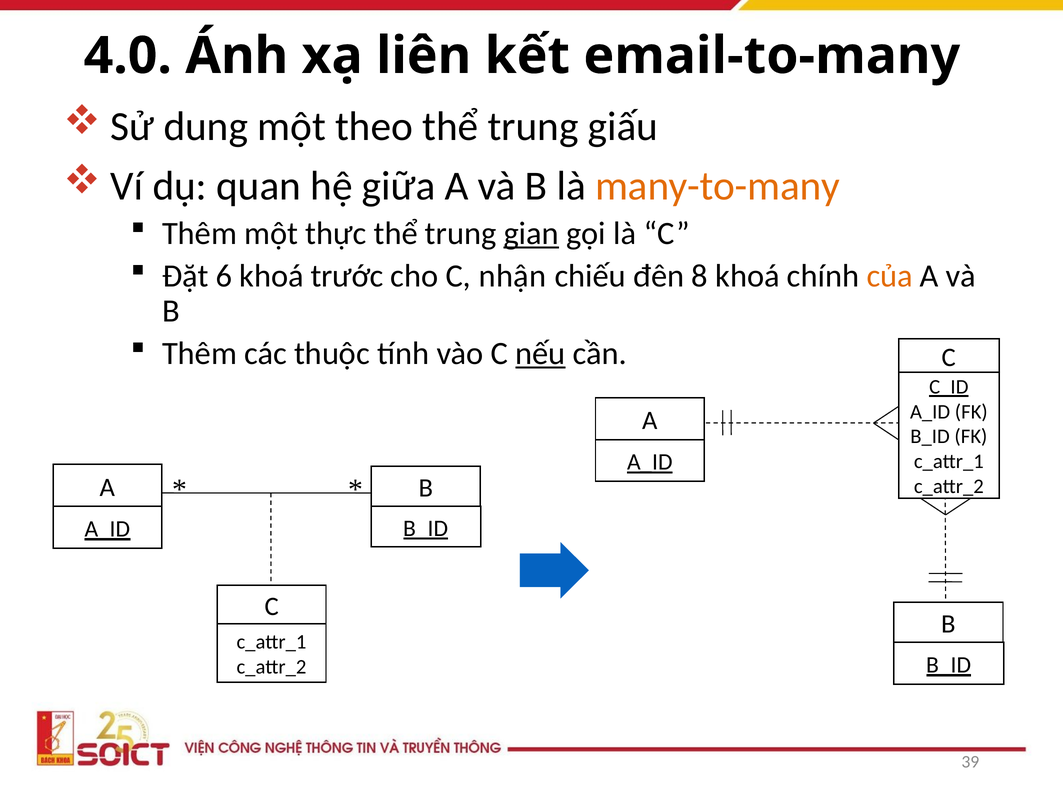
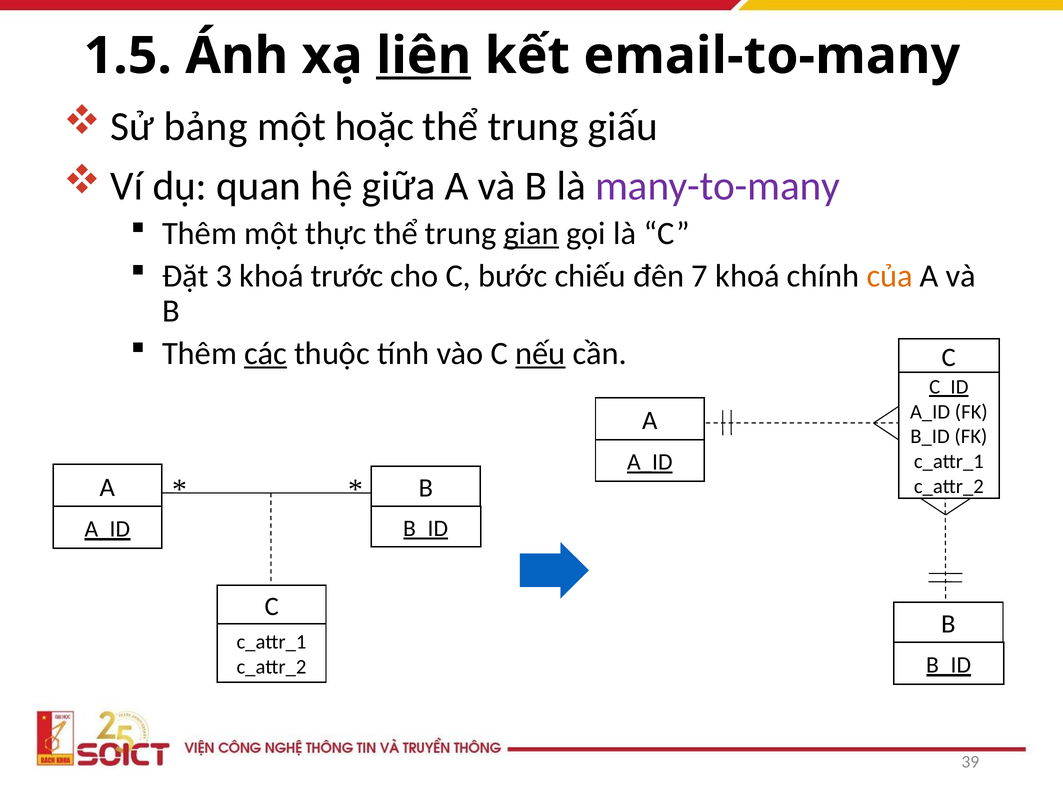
4.0: 4.0 -> 1.5 (128, 56)
liên underline: none -> present (424, 56)
dung: dung -> bảng (206, 127)
theo: theo -> hoặc (374, 127)
many-to-many colour: orange -> purple (717, 186)
6: 6 -> 3 (224, 276)
nhận: nhận -> bước (513, 276)
8: 8 -> 7 (700, 276)
các underline: none -> present (266, 353)
